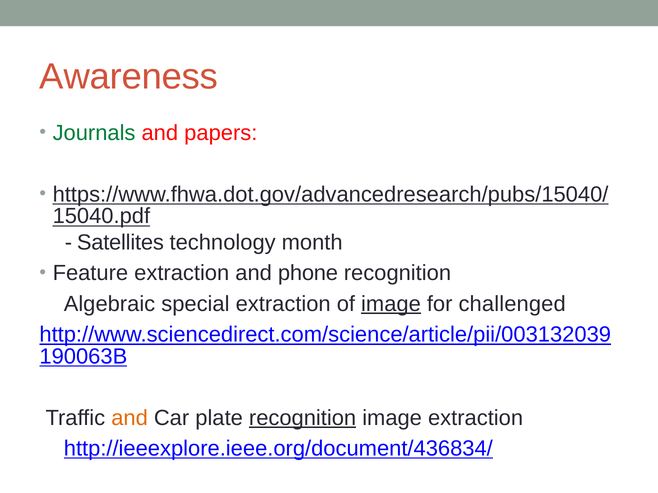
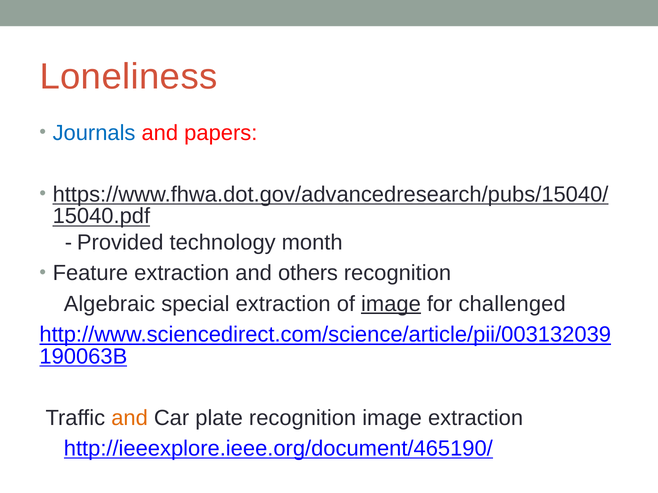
Awareness: Awareness -> Loneliness (129, 77)
Journals colour: green -> blue (94, 133)
Satellites: Satellites -> Provided (120, 243)
phone: phone -> others (308, 273)
recognition underline: present -> none (303, 418)
http://ieeexplore.ieee.org/document/436834/: http://ieeexplore.ieee.org/document/436834/ -> http://ieeexplore.ieee.org/document/465190/ (278, 449)
